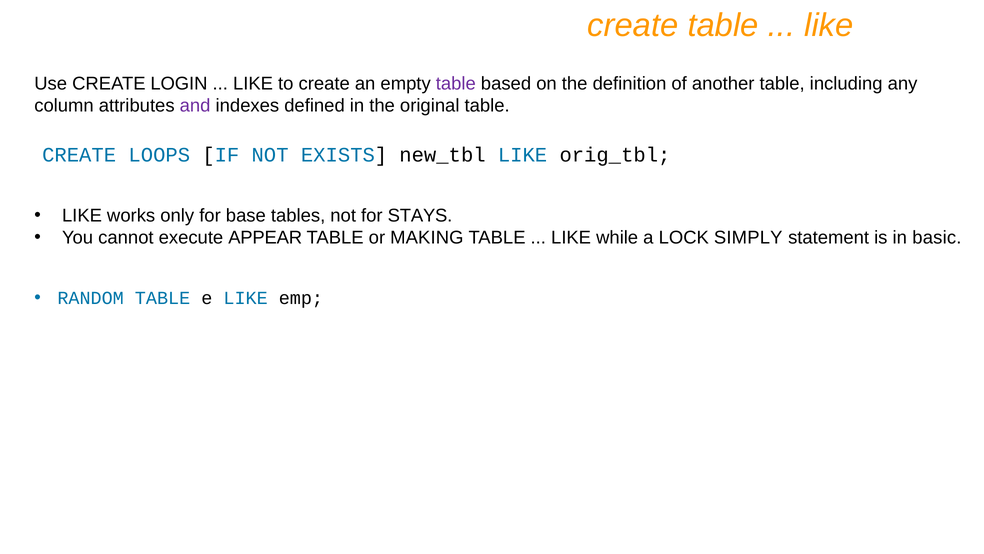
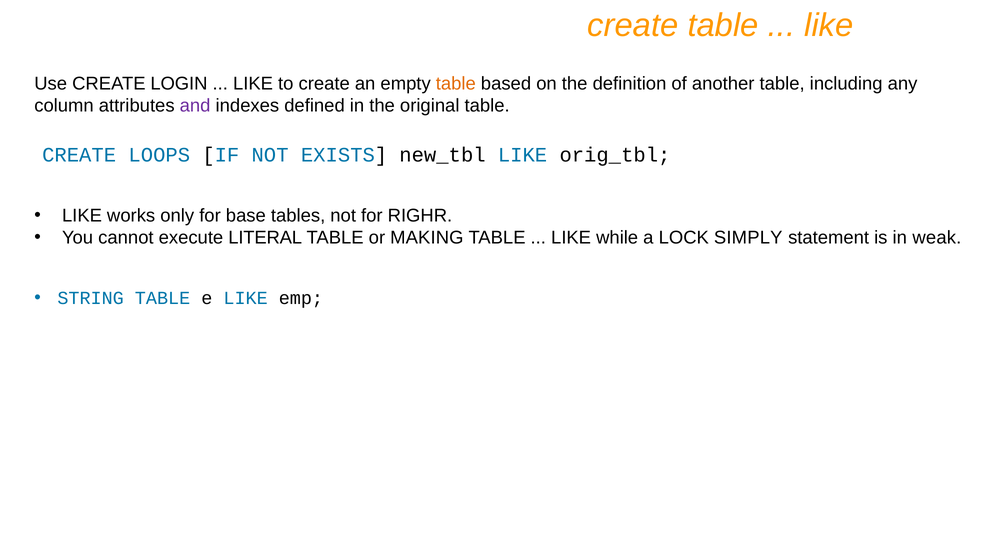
table colour: purple -> orange (456, 84)
STAYS: STAYS -> RIGHR (420, 216)
APPEAR: APPEAR -> LITERAL (265, 238)
basic: basic -> weak (937, 238)
RANDOM: RANDOM -> STRING (91, 298)
